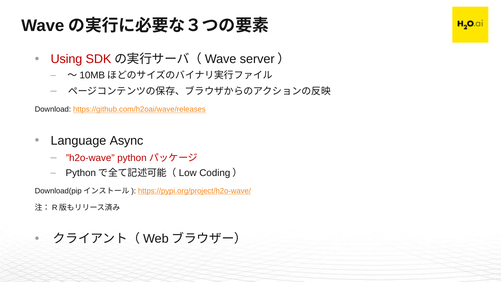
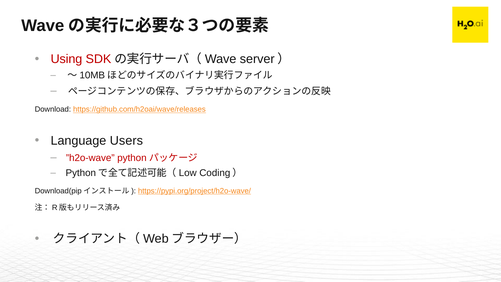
Async: Async -> Users (126, 141)
